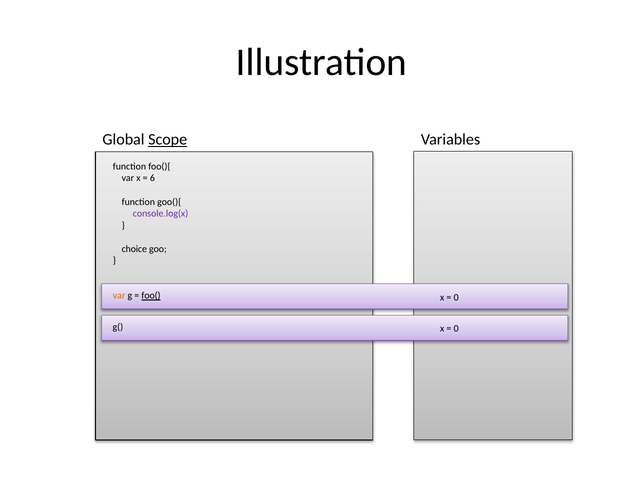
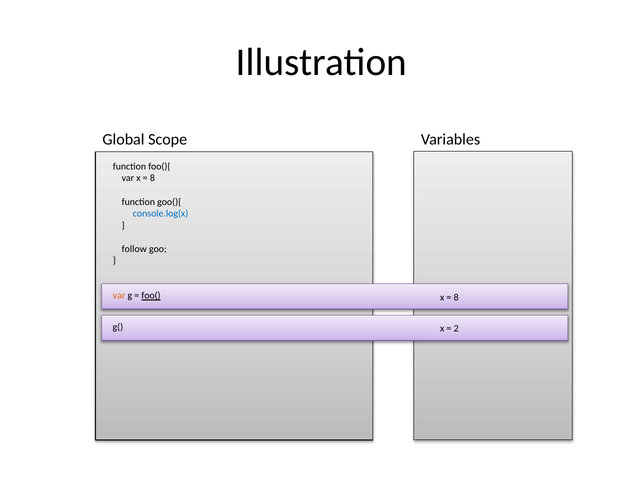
Scope underline: present -> none (168, 139)
6: 6 -> 8 (152, 178)
console.log(x colour: purple -> blue (161, 214)
choice: choice -> follow (134, 249)
0: 0 -> 8 (456, 297)
0: 0 -> 2 (456, 329)
